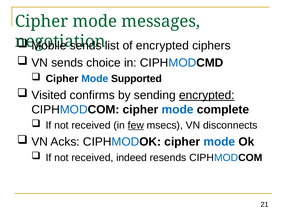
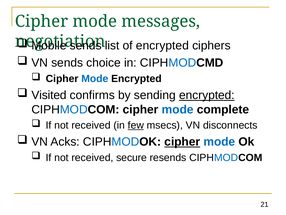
Mode Supported: Supported -> Encrypted (136, 78)
cipher underline: none -> present (182, 141)
indeed: indeed -> secure (132, 157)
